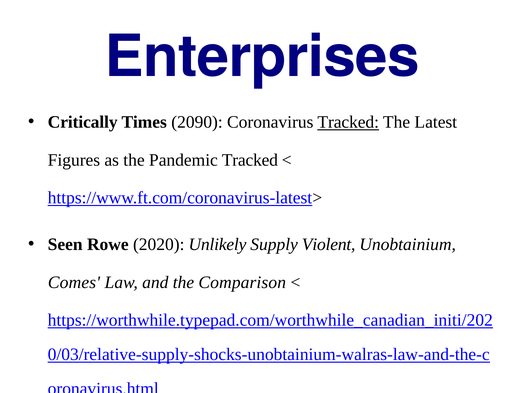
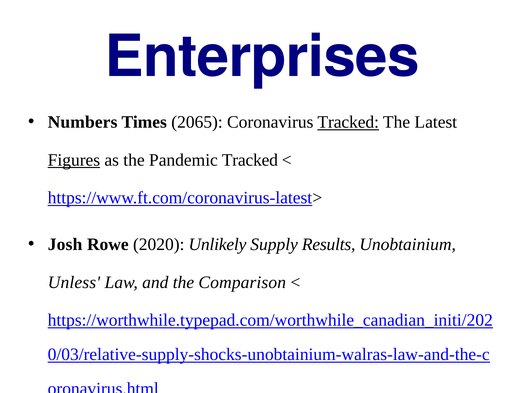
Critically: Critically -> Numbers (83, 122)
2090: 2090 -> 2065 (197, 122)
Figures underline: none -> present (74, 160)
Seen: Seen -> Josh (65, 244)
Violent: Violent -> Results (329, 244)
Comes: Comes -> Unless (74, 282)
